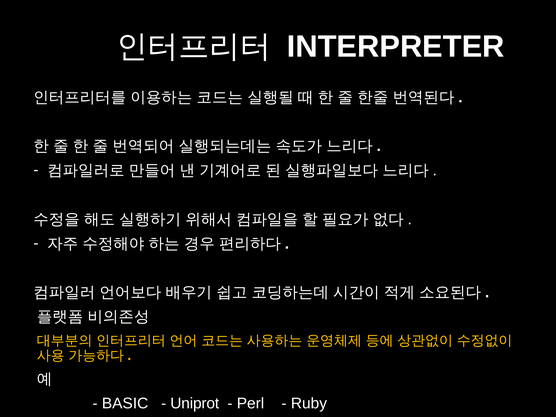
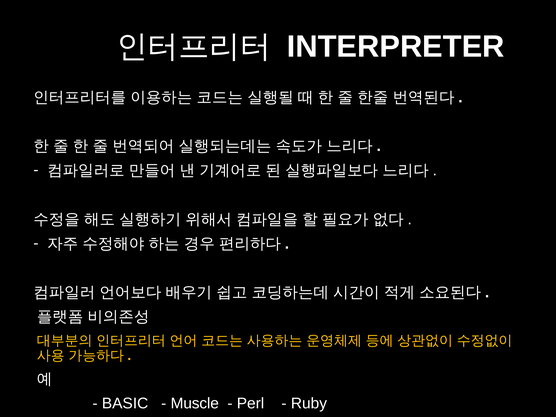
Uniprot: Uniprot -> Muscle (195, 403)
